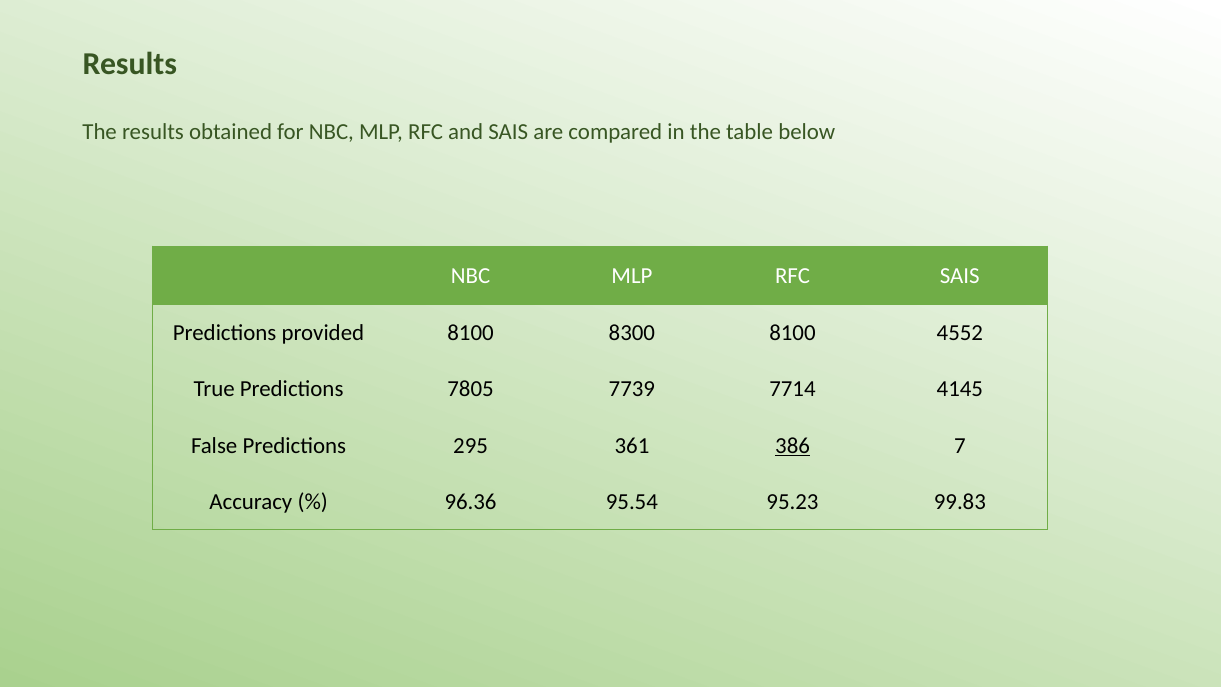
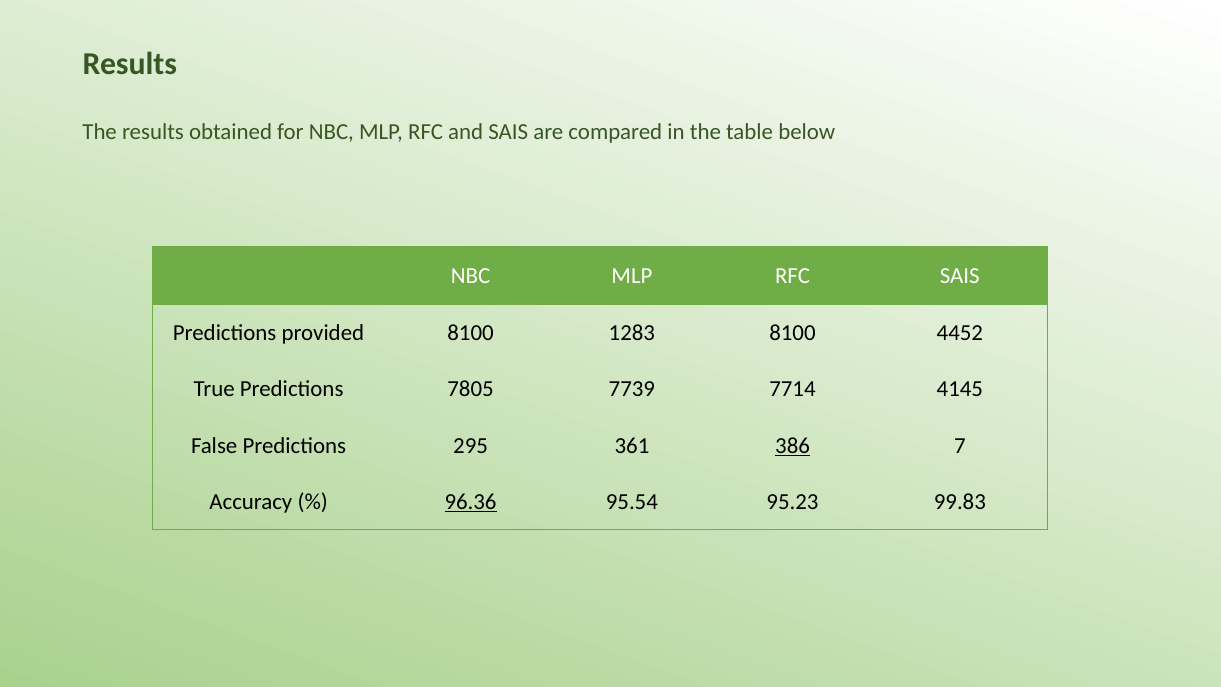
8300: 8300 -> 1283 (632, 333)
4552: 4552 -> 4452 (960, 333)
96.36 underline: none -> present (471, 501)
